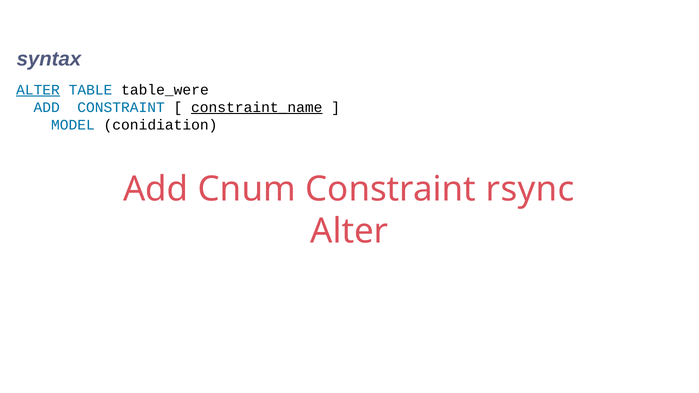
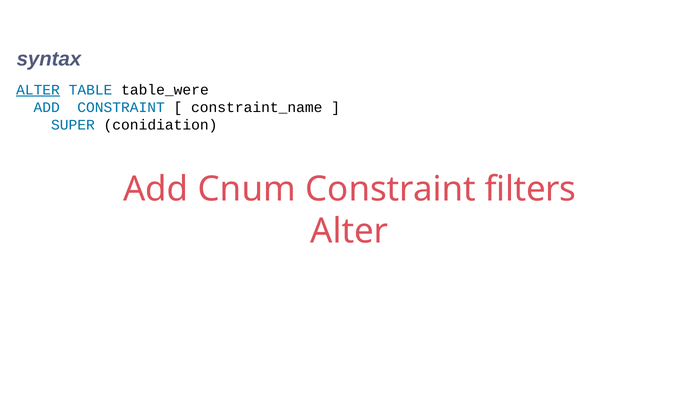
constraint_name underline: present -> none (257, 107)
MODEL: MODEL -> SUPER (73, 125)
rsync: rsync -> filters (530, 190)
